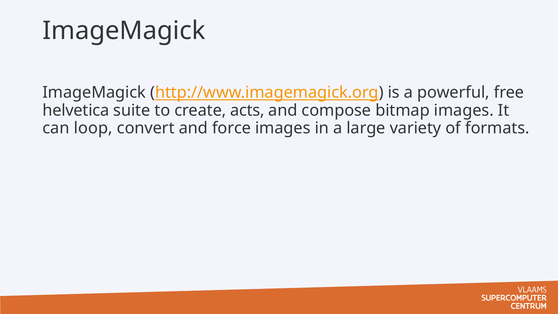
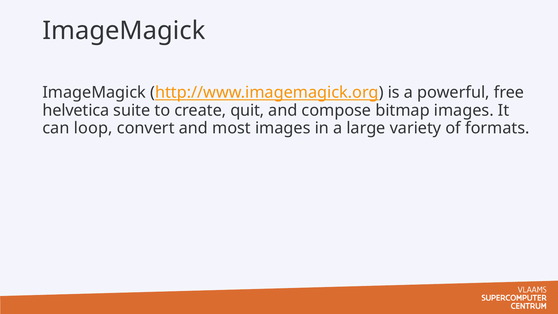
acts: acts -> quit (247, 110)
force: force -> most (232, 128)
